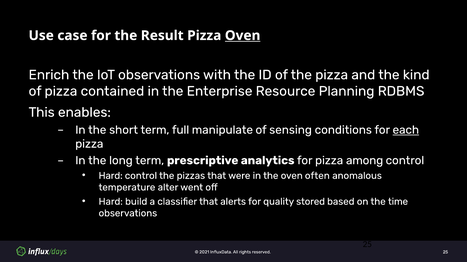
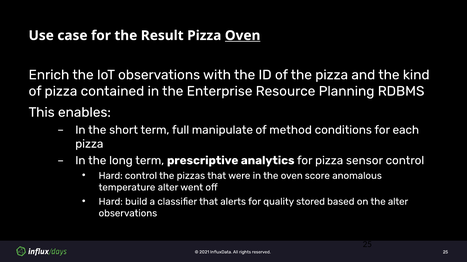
sensing: sensing -> method (291, 130)
each underline: present -> none (406, 130)
among: among -> sensor (365, 161)
often: often -> score (317, 176)
the time: time -> alter (398, 202)
